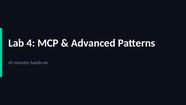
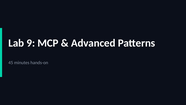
4: 4 -> 9 (31, 43)
